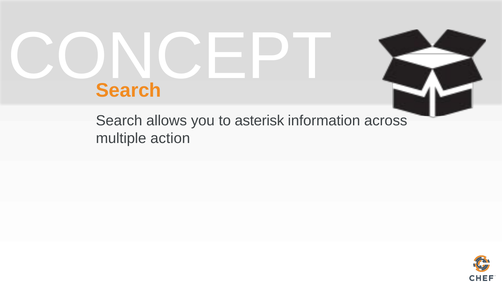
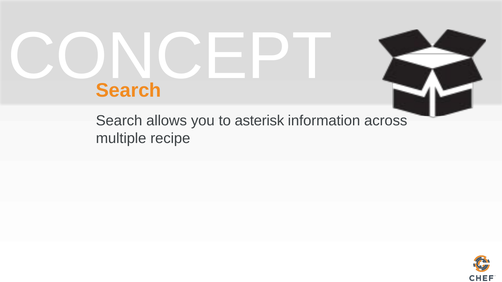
action: action -> recipe (170, 138)
